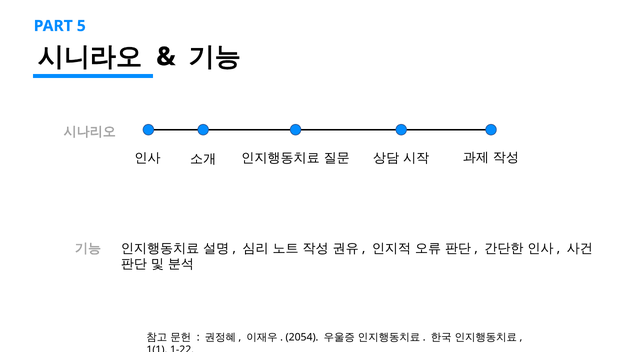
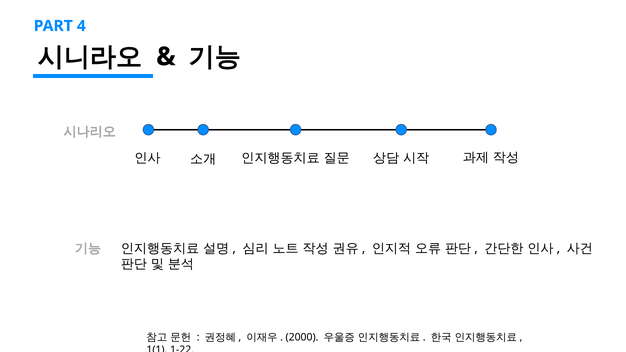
5: 5 -> 4 (81, 26)
2054: 2054 -> 2000 (302, 338)
